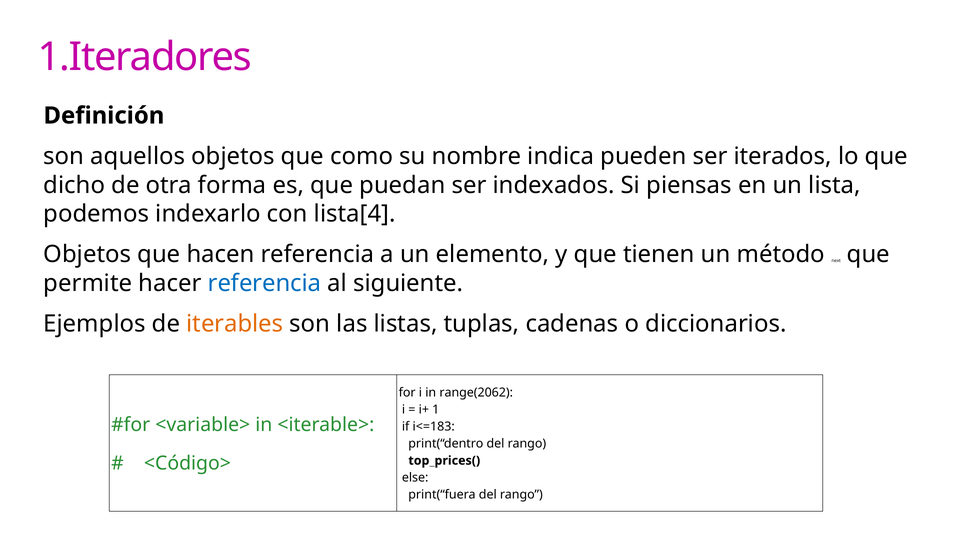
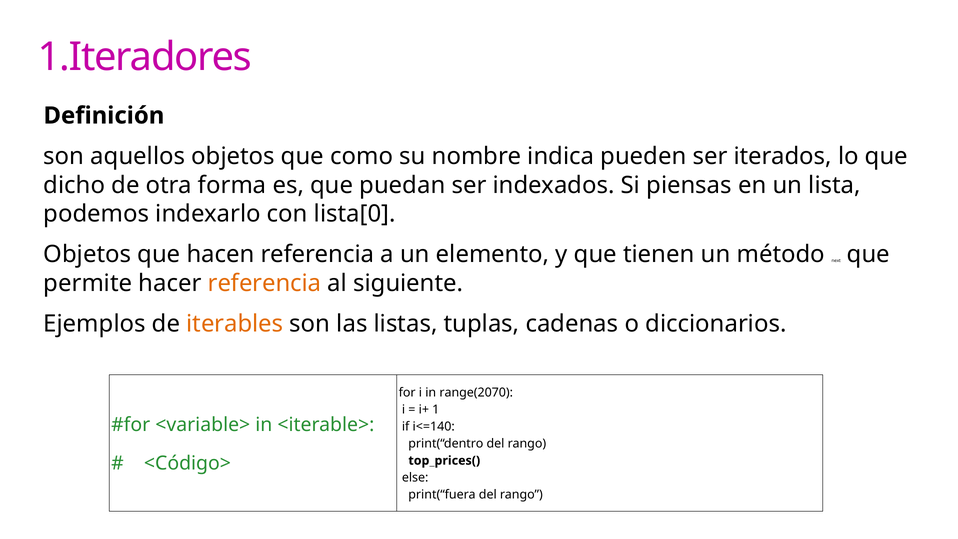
lista[4: lista[4 -> lista[0 (355, 214)
referencia colour: blue -> orange (265, 283)
range(2062: range(2062 -> range(2070 (476, 393)
i<=183: i<=183 -> i<=140 (434, 427)
